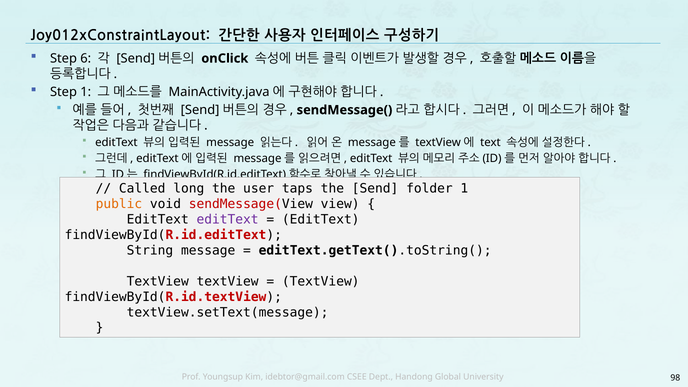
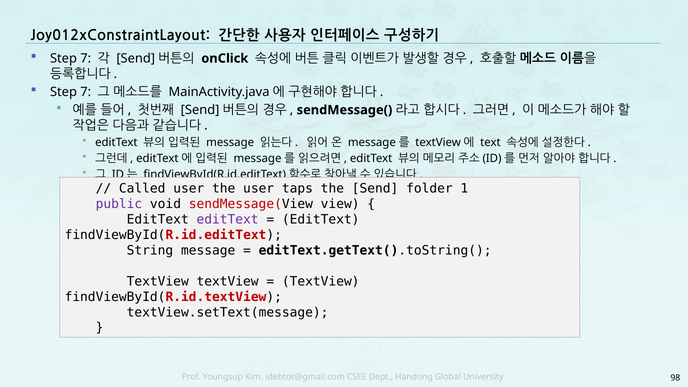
6: 6 -> 7 (86, 58)
1: 1 -> 7 (86, 92)
Called long: long -> user (189, 188)
public colour: orange -> purple (119, 204)
